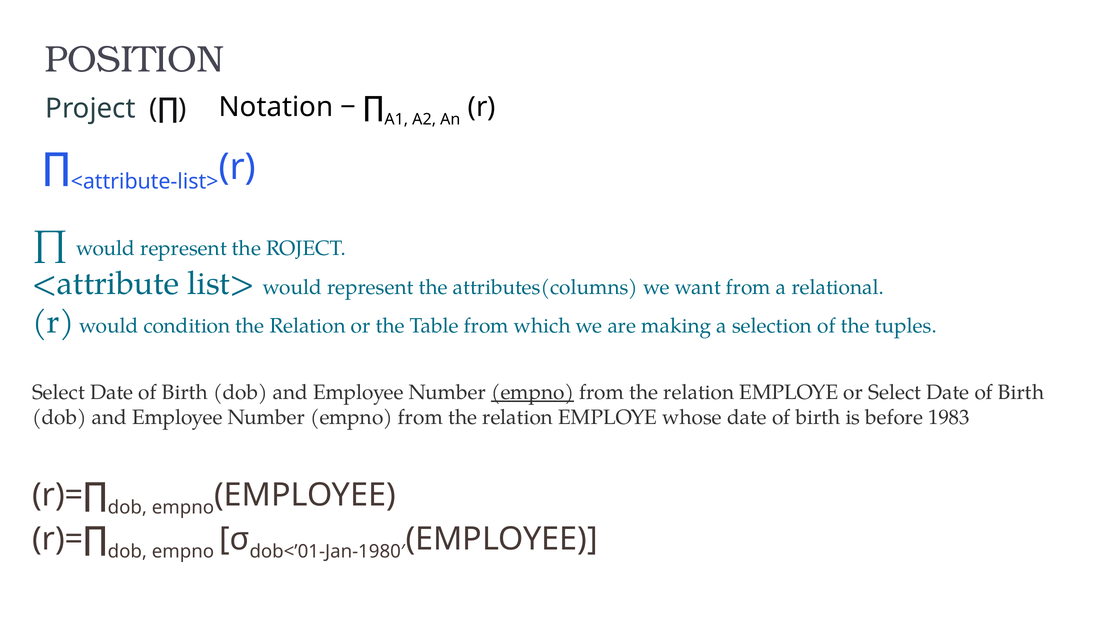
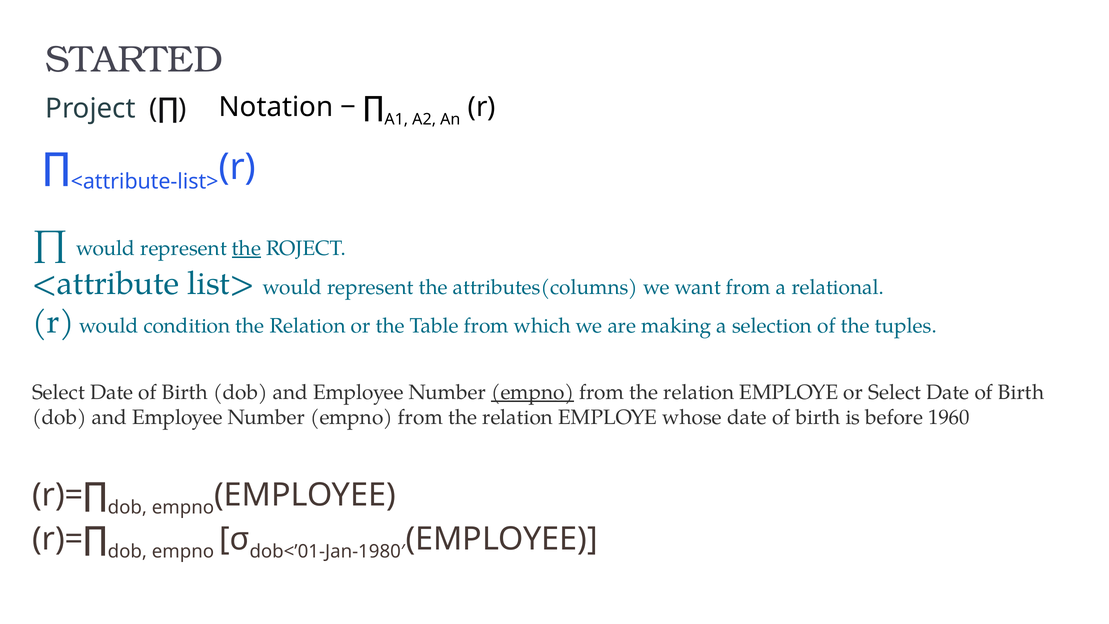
POSITION: POSITION -> STARTED (134, 59)
the underline: none -> present (246, 248)
1983: 1983 -> 1960 (949, 417)
